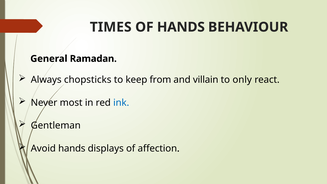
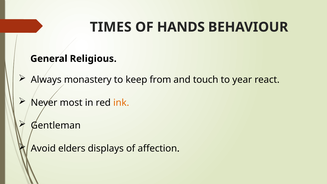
Ramadan: Ramadan -> Religious (93, 59)
chopsticks: chopsticks -> monastery (88, 80)
villain: villain -> touch (206, 80)
only: only -> year (242, 80)
ink colour: blue -> orange (121, 103)
Avoid hands: hands -> elders (72, 148)
